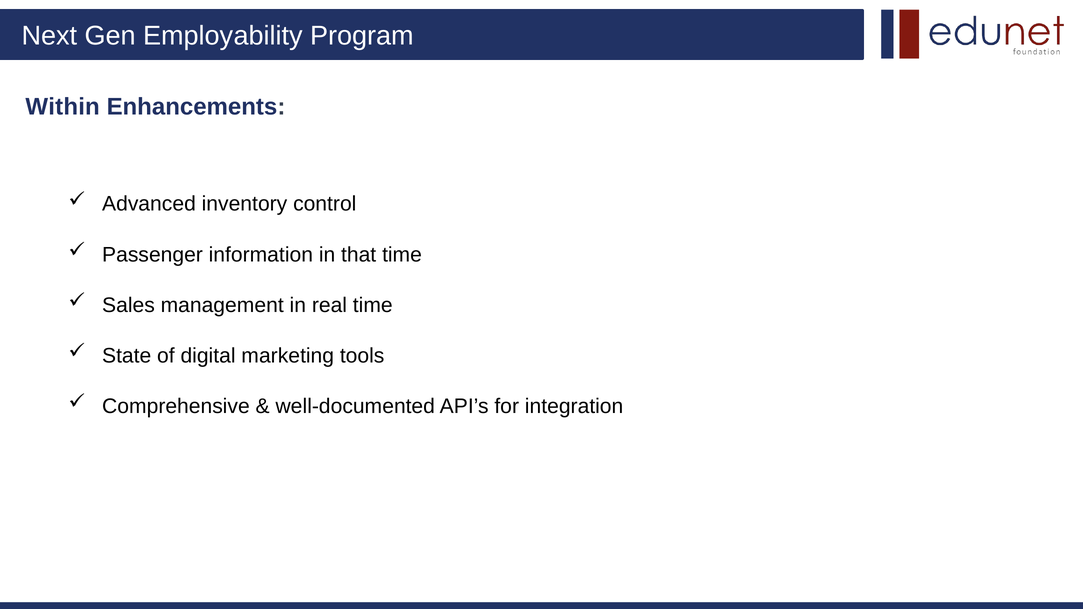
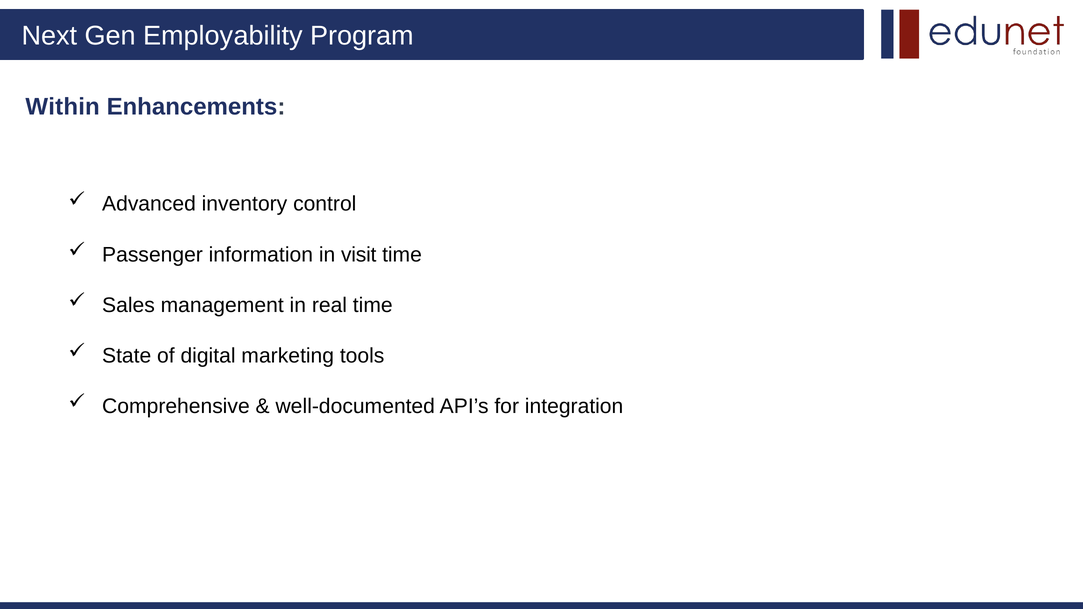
that: that -> visit (359, 255)
